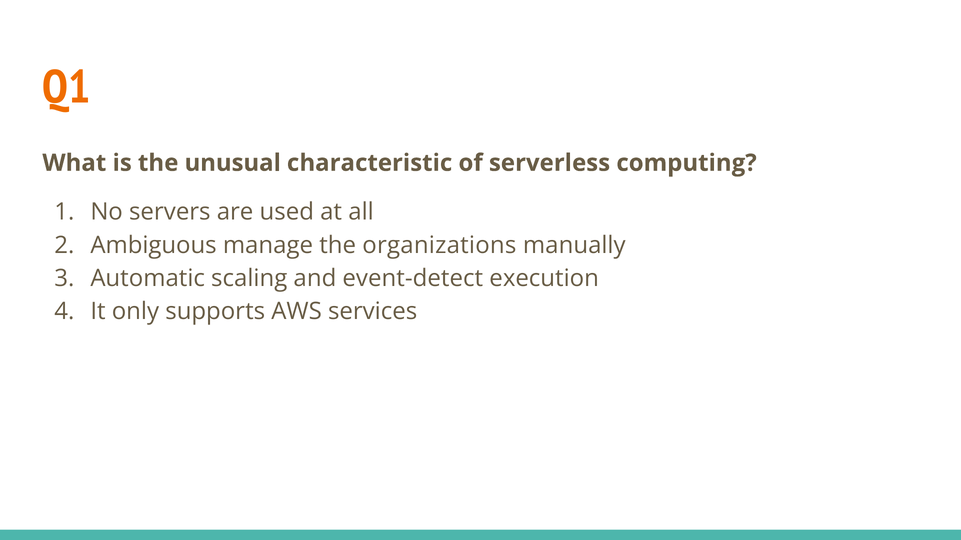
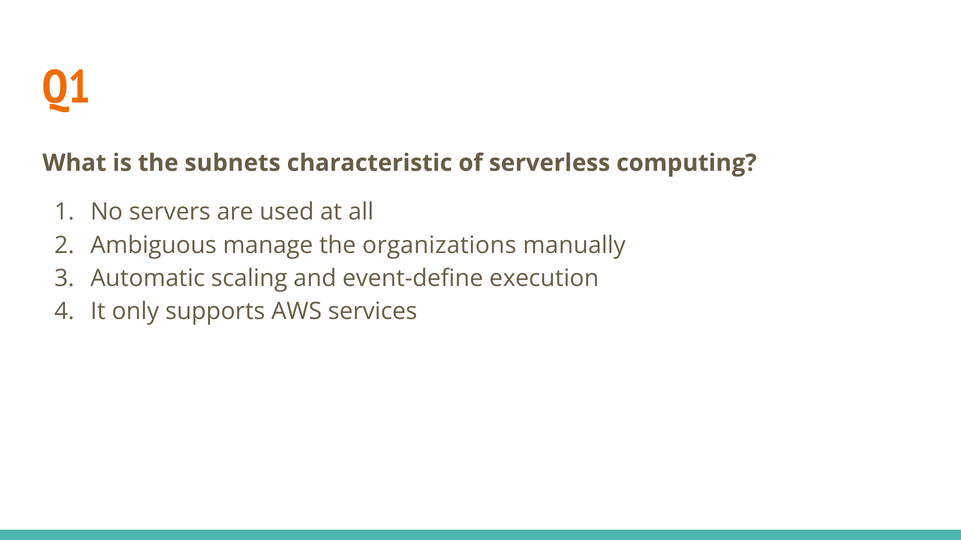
unusual: unusual -> subnets (233, 163)
event-detect: event-detect -> event-define (413, 279)
